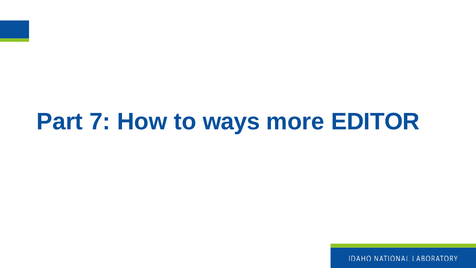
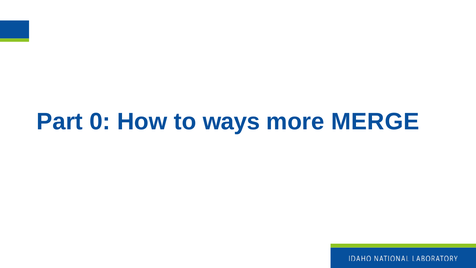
7: 7 -> 0 (100, 121)
EDITOR: EDITOR -> MERGE (375, 121)
